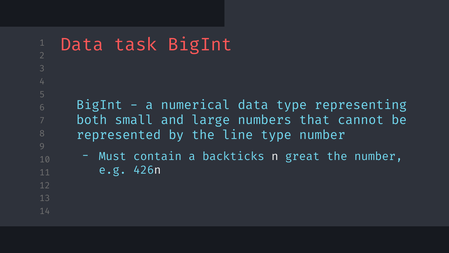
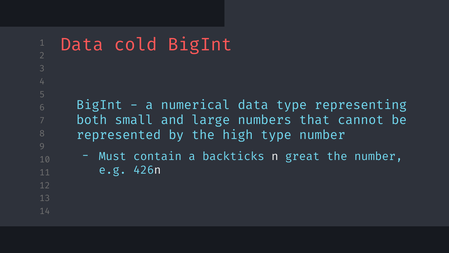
task: task -> cold (136, 45)
line: line -> high (238, 135)
